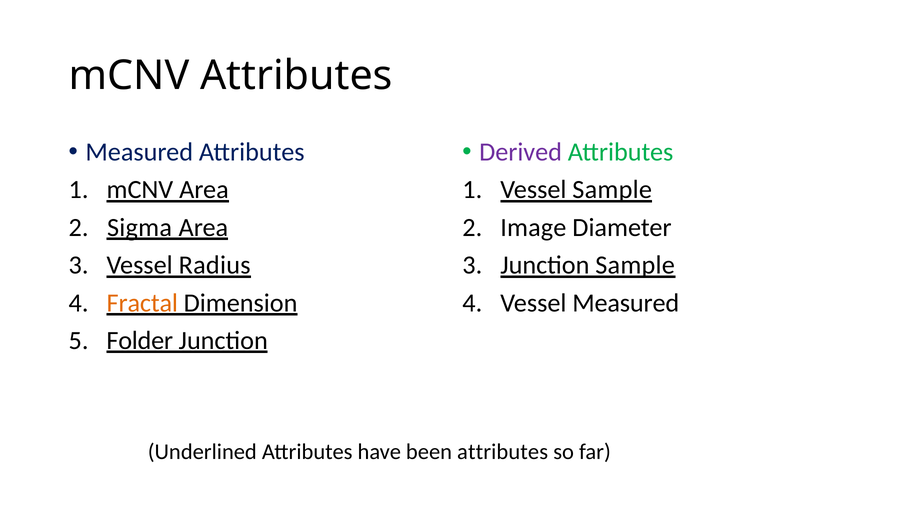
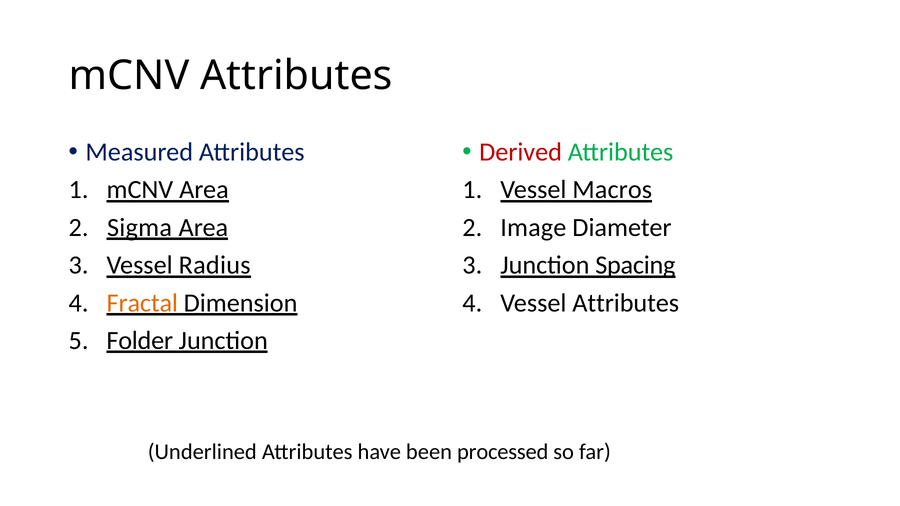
Derived colour: purple -> red (521, 152)
Vessel Sample: Sample -> Macros (612, 190)
Junction Sample: Sample -> Spacing (635, 265)
Vessel Measured: Measured -> Attributes (626, 303)
been attributes: attributes -> processed (503, 452)
